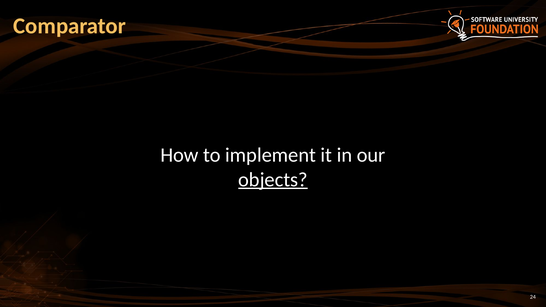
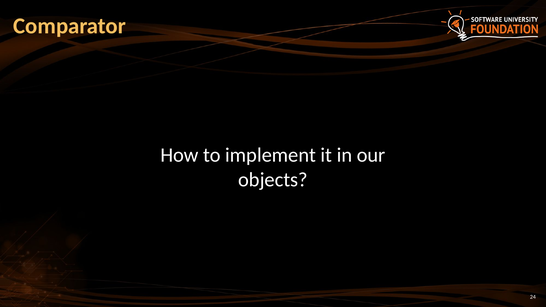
objects underline: present -> none (273, 180)
